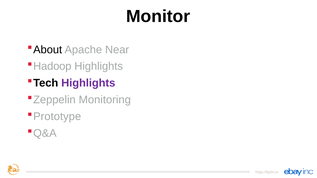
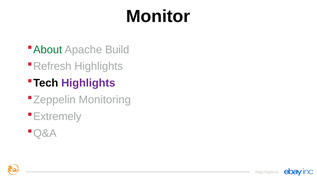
About colour: black -> green (48, 50)
Near: Near -> Build (117, 50)
Hadoop: Hadoop -> Refresh (52, 66)
Prototype: Prototype -> Extremely (57, 117)
